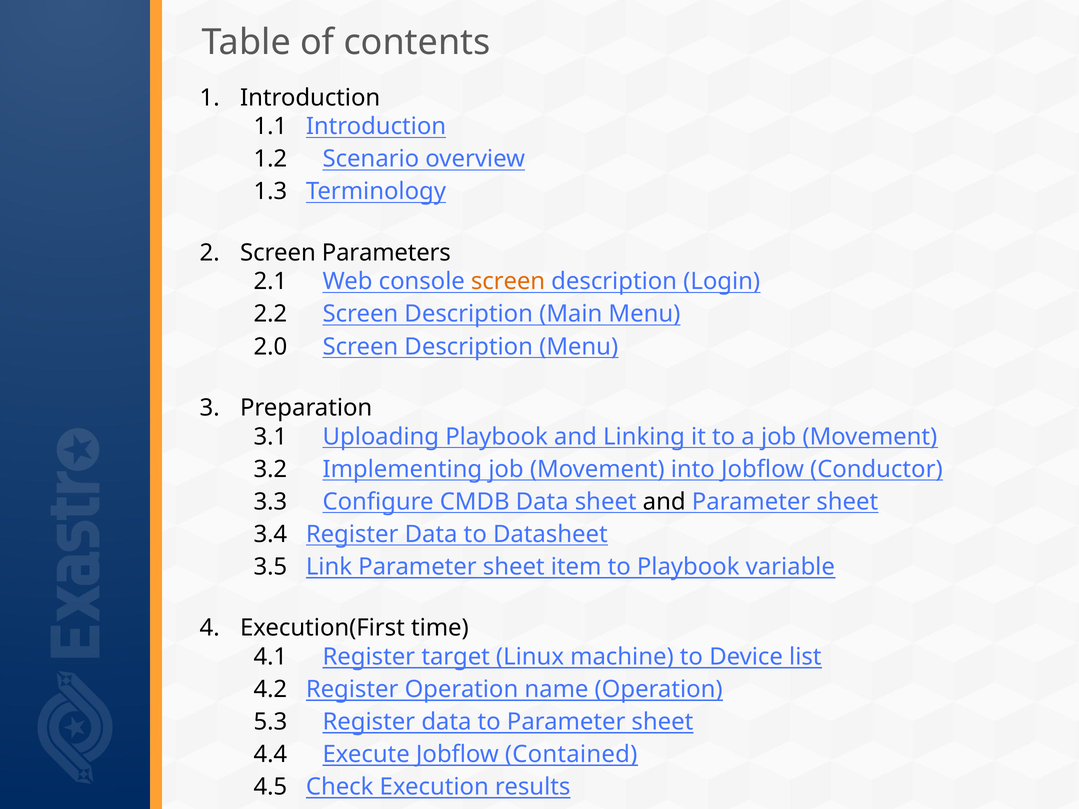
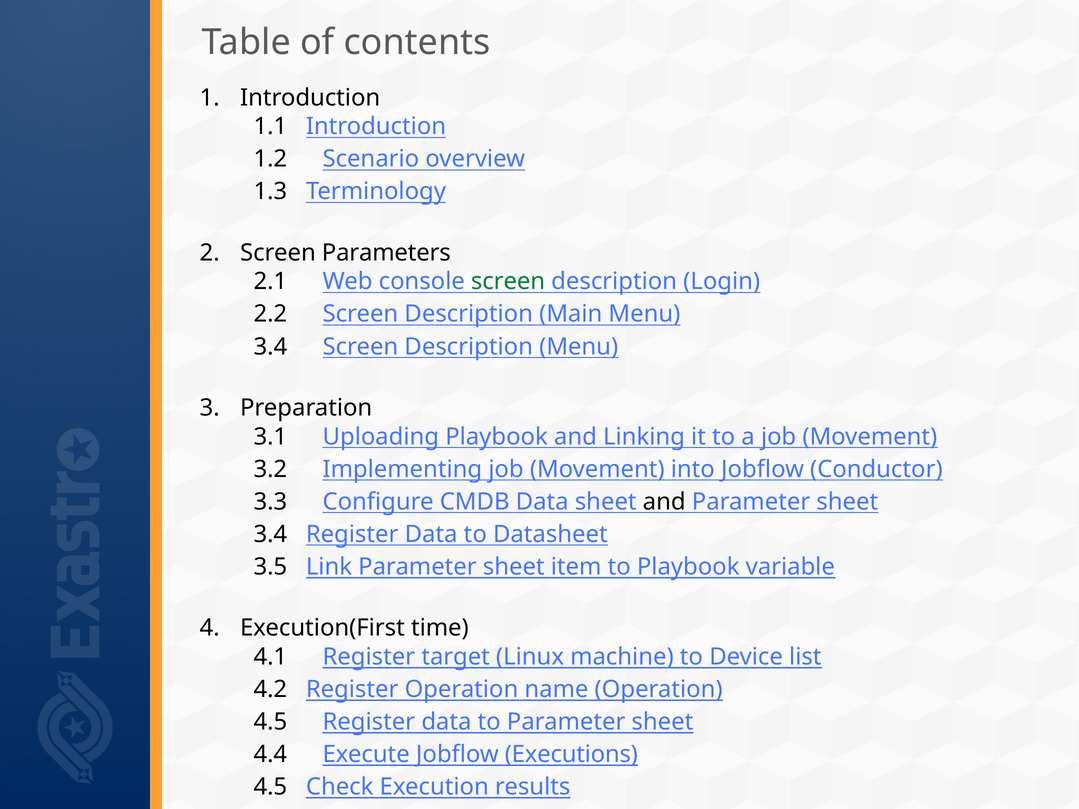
screen colour: orange -> green (508, 282)
2.0: 2.0 -> 3.4 (270, 347)
5.3: 5.3 -> 4.5 (270, 722)
Contained: Contained -> Executions (571, 755)
